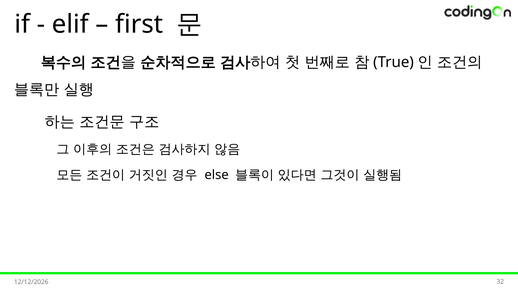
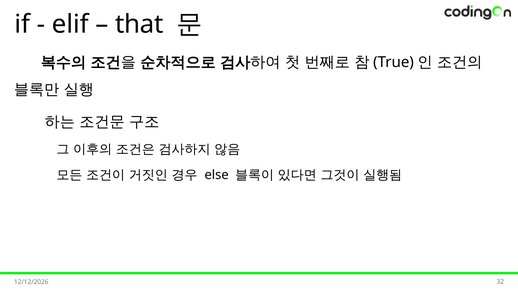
first: first -> that (139, 24)
